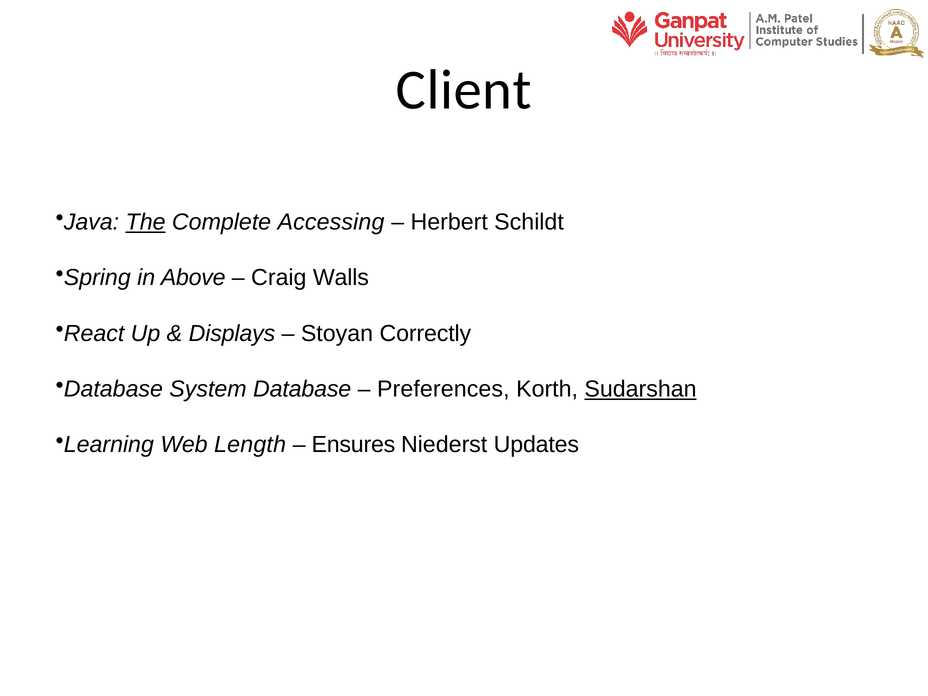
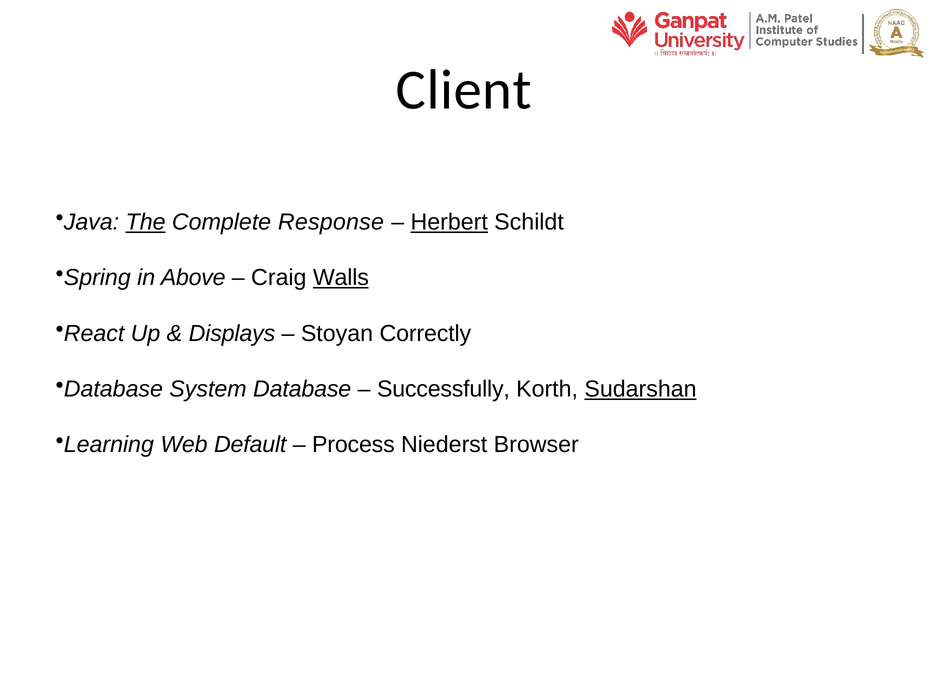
Accessing: Accessing -> Response (331, 222)
Herbert underline: none -> present (449, 222)
Walls underline: none -> present (341, 278)
Preferences: Preferences -> Successfully (443, 389)
Length: Length -> Default (250, 445)
Ensures: Ensures -> Process (353, 445)
Updates: Updates -> Browser (536, 445)
